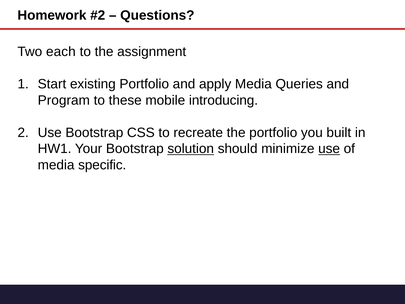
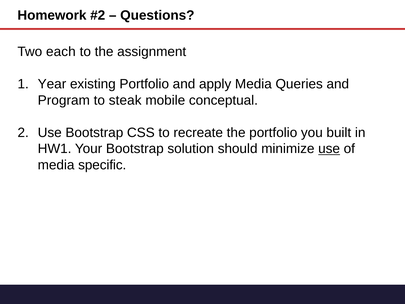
Start: Start -> Year (52, 84)
these: these -> steak (125, 100)
introducing: introducing -> conceptual (223, 100)
solution underline: present -> none (191, 149)
